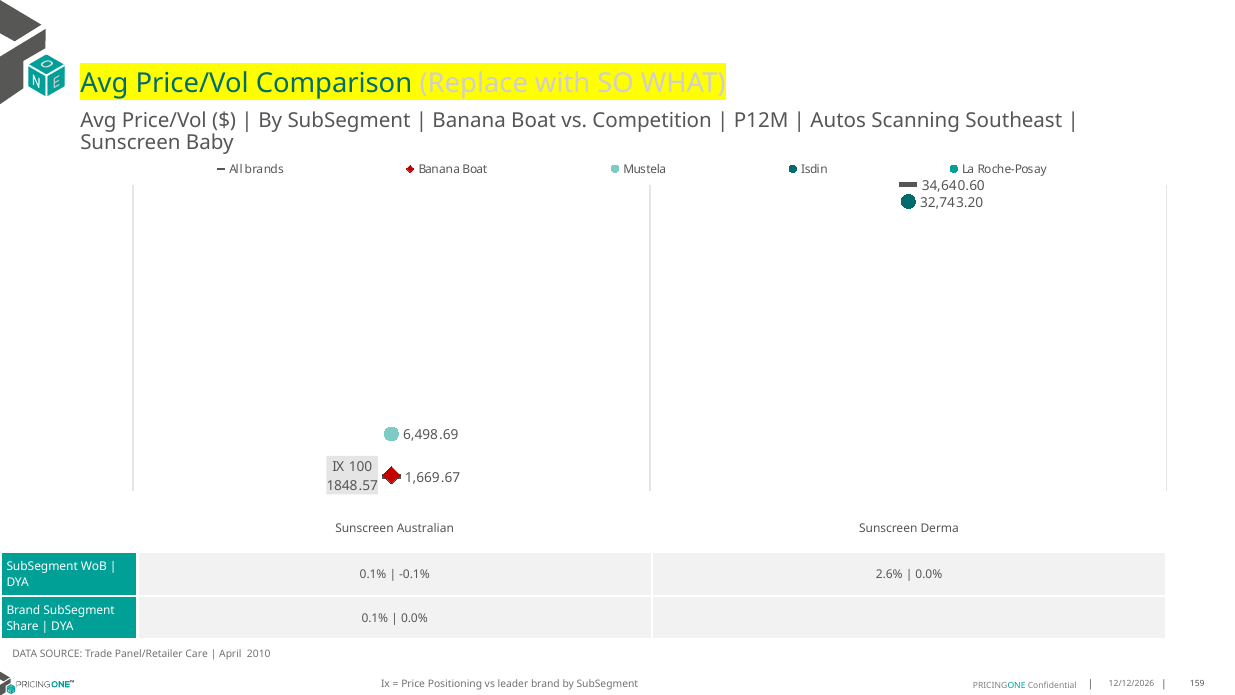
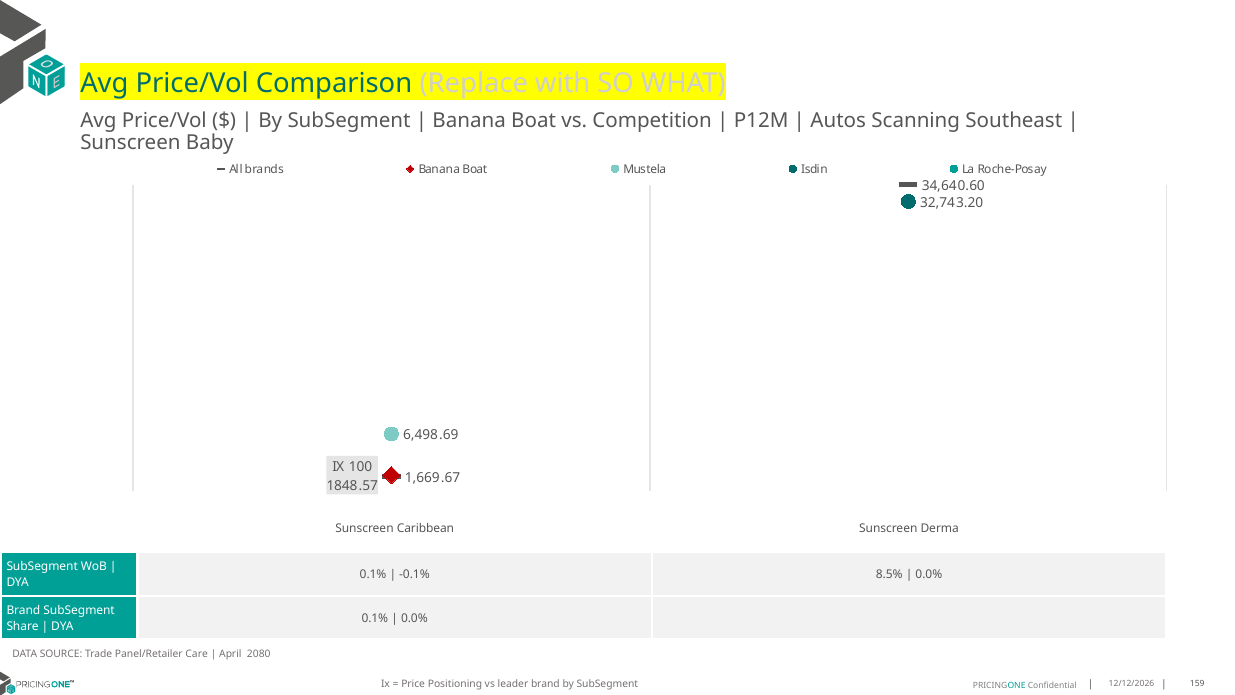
Australian: Australian -> Caribbean (425, 529)
2.6%: 2.6% -> 8.5% (889, 574)
2010: 2010 -> 2080 (259, 654)
